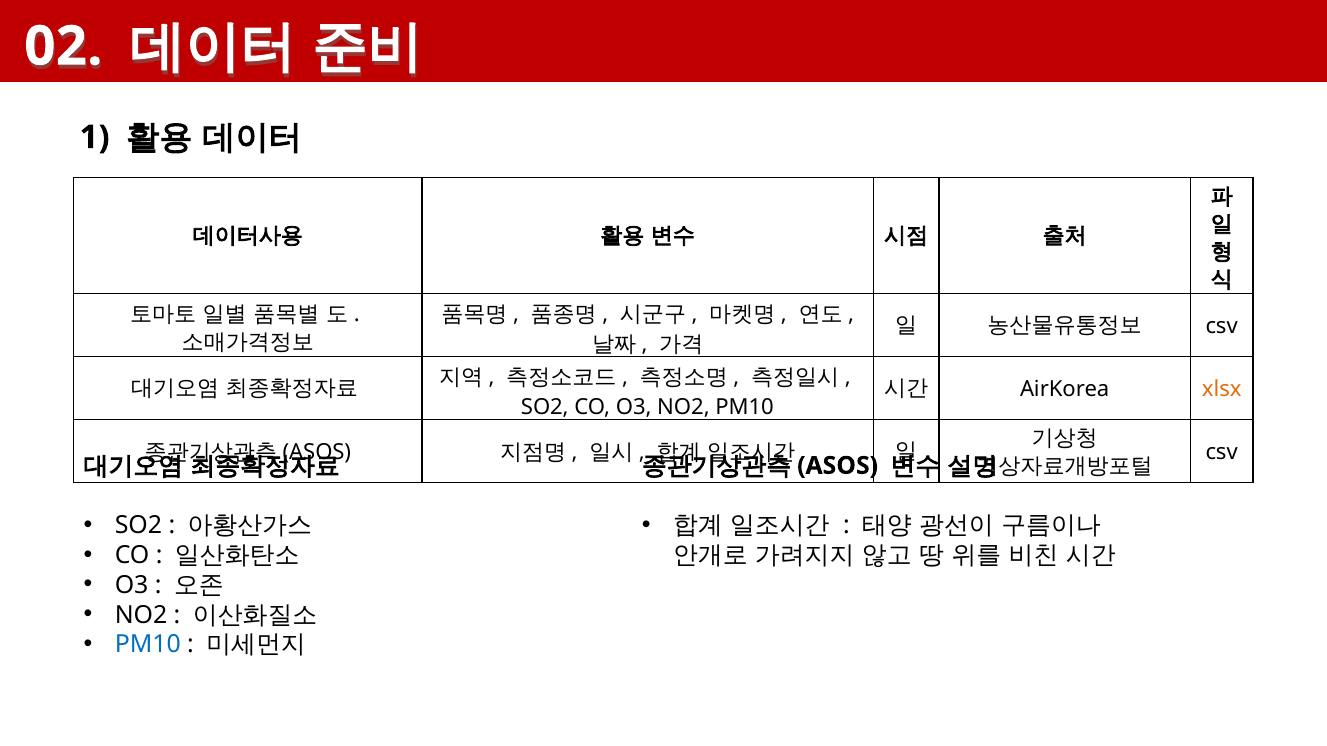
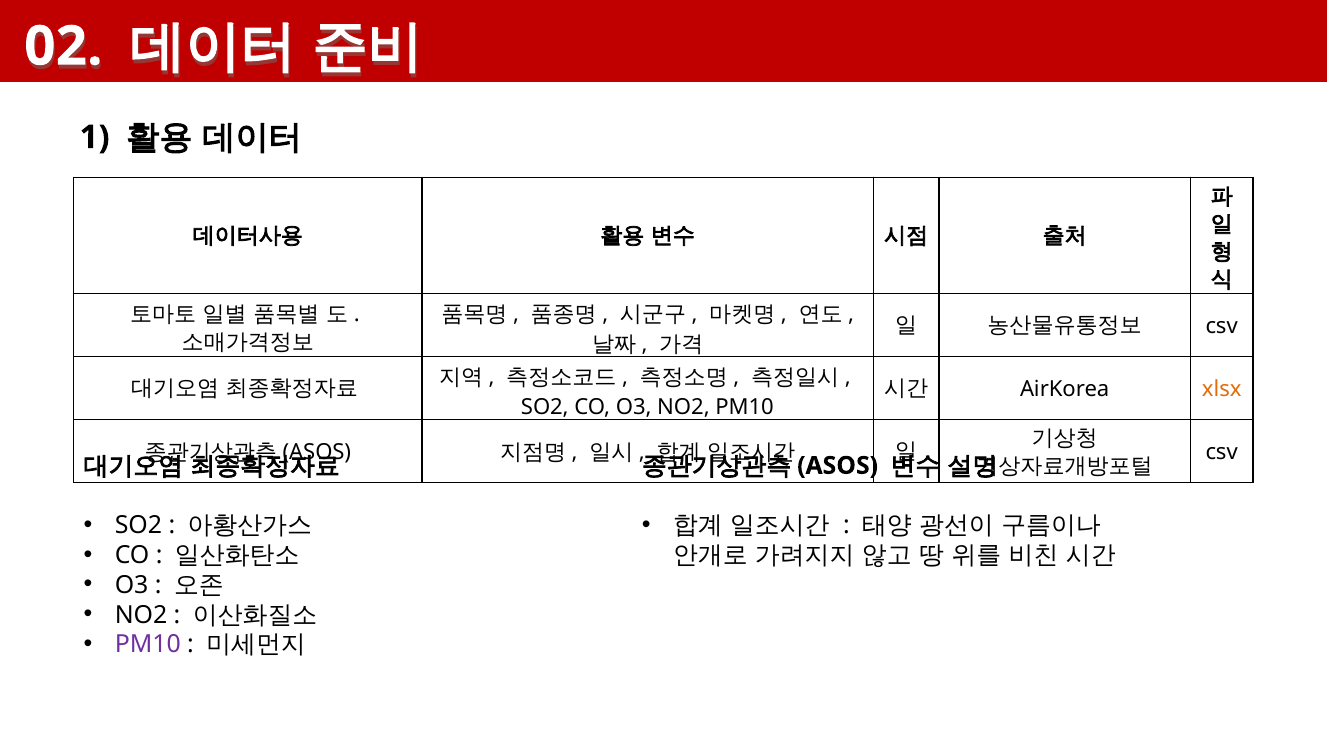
PM10 colour: blue -> purple (148, 645)
